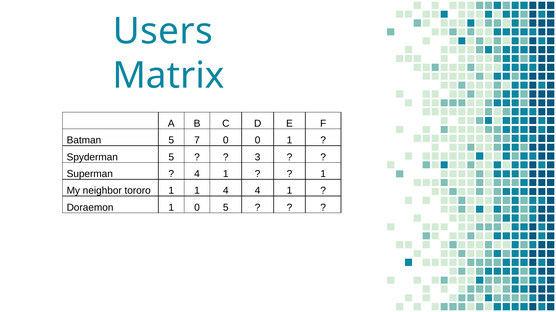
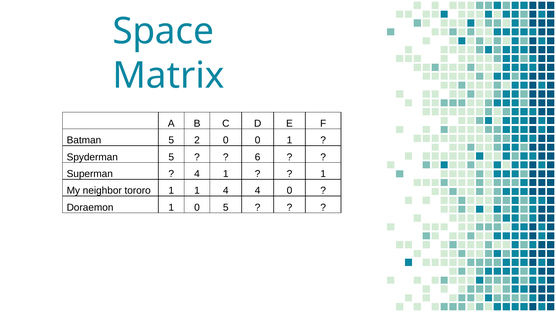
Users: Users -> Space (163, 31)
7: 7 -> 2 (197, 141)
3: 3 -> 6 (258, 157)
4 4 1: 1 -> 0 (289, 191)
